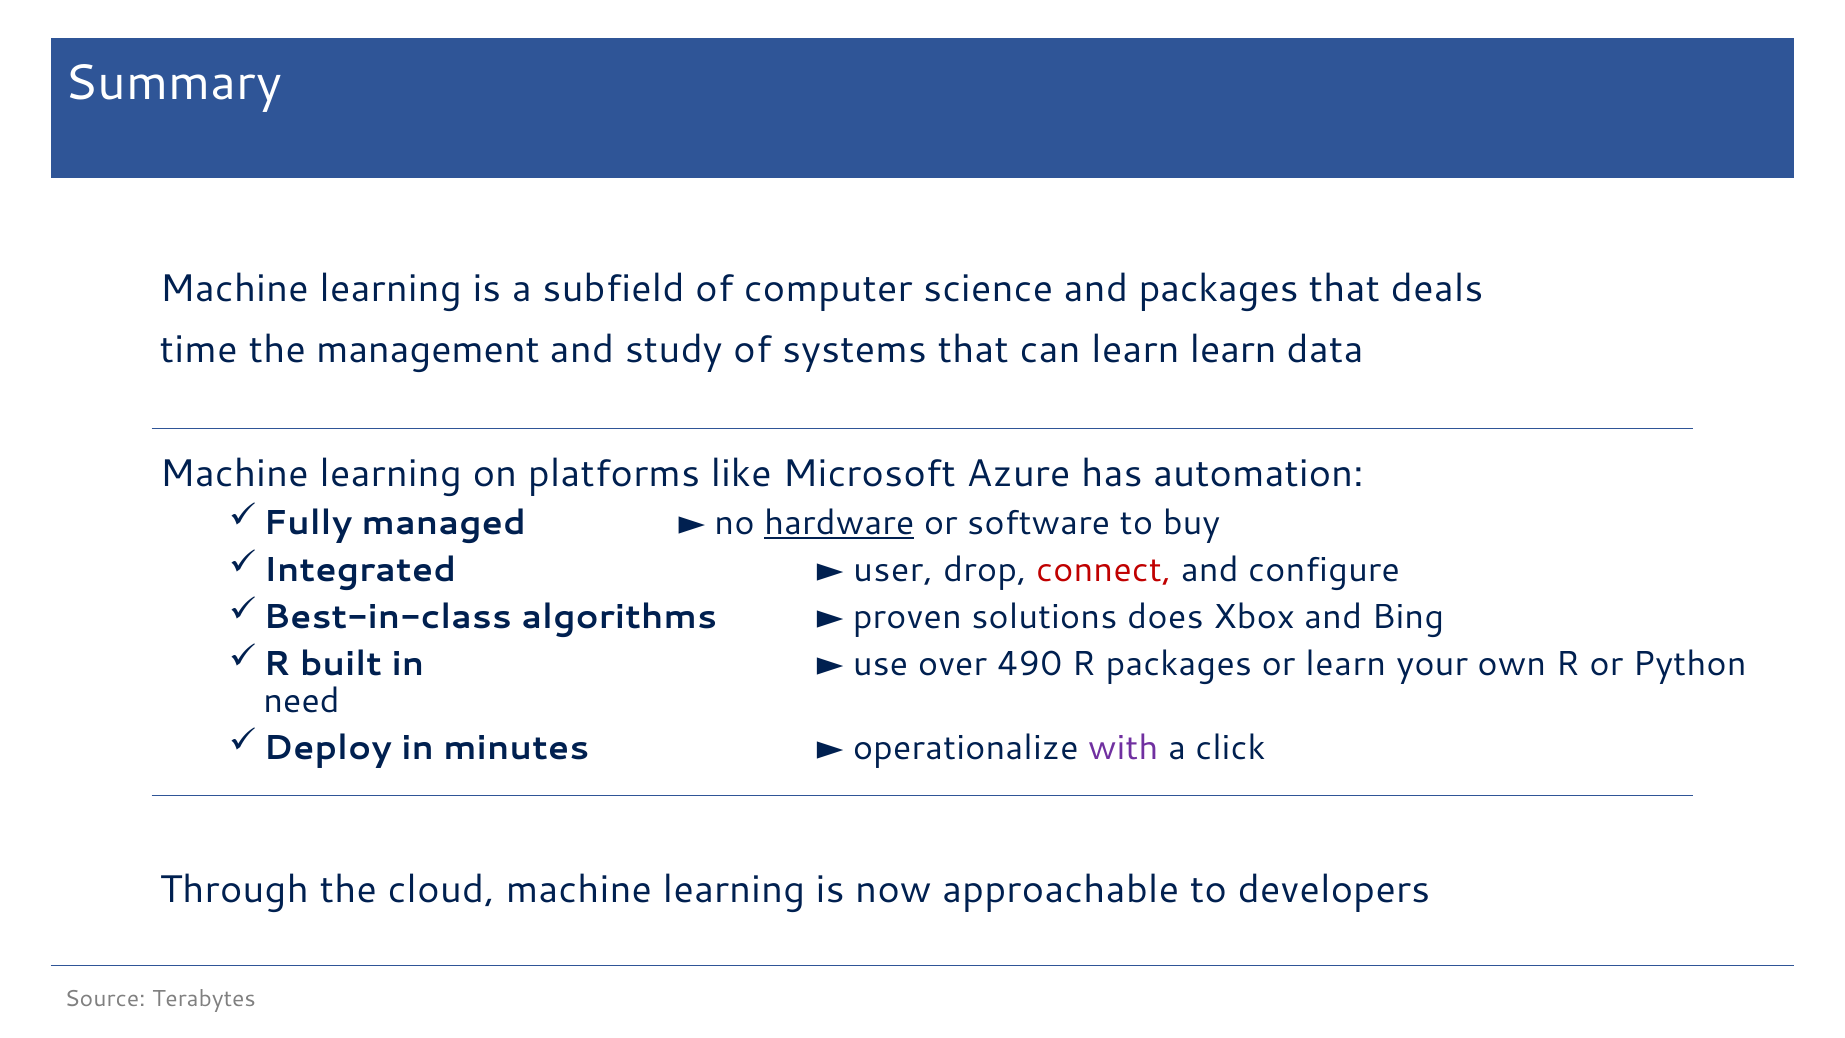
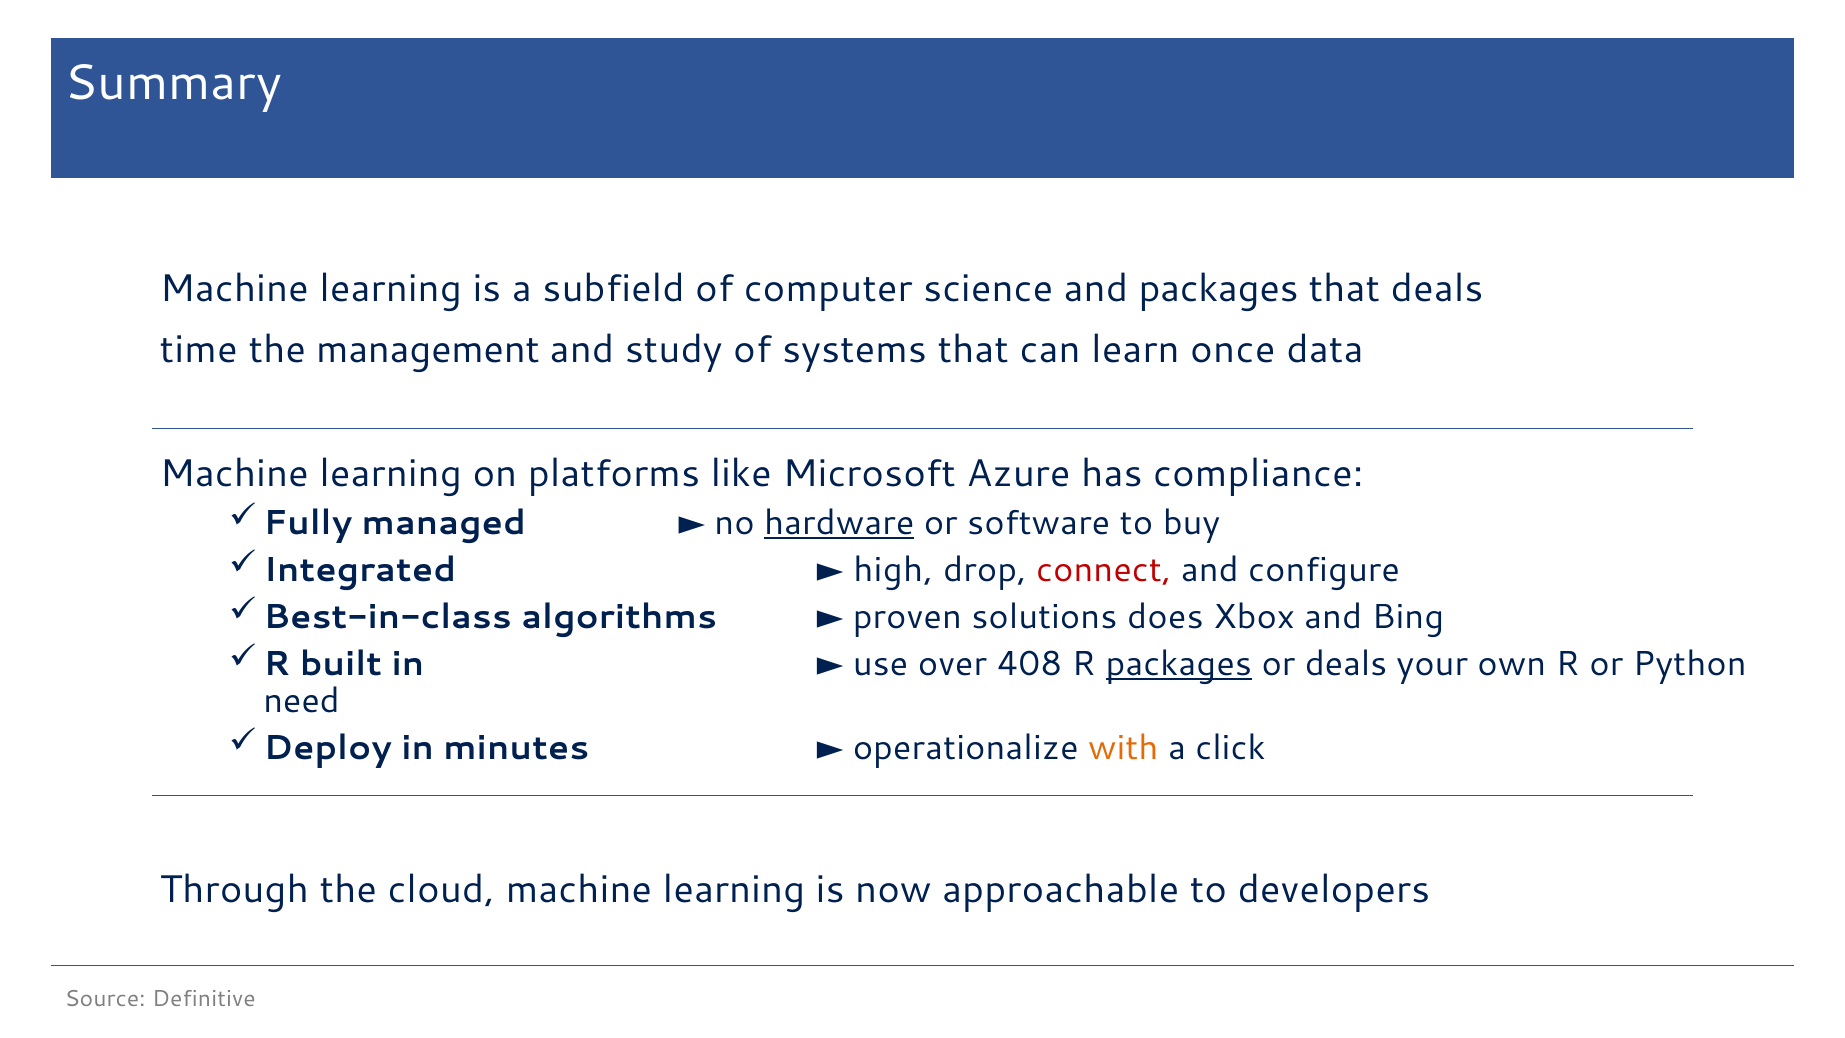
learn learn: learn -> once (1233, 349)
automation: automation -> compliance (1258, 474)
user: user -> high (893, 570)
490: 490 -> 408 (1029, 664)
packages underline: none -> present (1179, 664)
or learn: learn -> deals (1346, 664)
with colour: purple -> orange (1123, 748)
Terabytes: Terabytes -> Definitive (204, 998)
